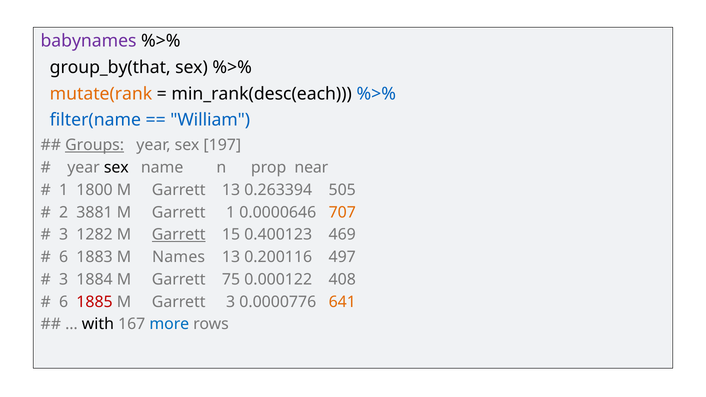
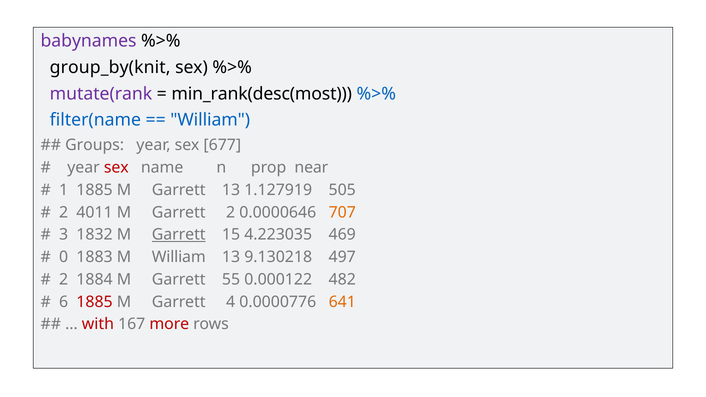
group_by(that: group_by(that -> group_by(knit (110, 67)
mutate(rank colour: orange -> purple (101, 94)
min_rank(desc(each: min_rank(desc(each -> min_rank(desc(most (262, 94)
Groups underline: present -> none (95, 145)
197: 197 -> 677 (222, 145)
sex colour: black -> red (116, 168)
1 1800: 1800 -> 1885 (95, 190)
0.263394: 0.263394 -> 1.127919 (278, 190)
3881: 3881 -> 4011 (95, 212)
Garrett 1: 1 -> 2 (231, 212)
1282: 1282 -> 1832 (95, 235)
0.400123: 0.400123 -> 4.223035 (278, 235)
6: 6 -> 0 (64, 257)
M Names: Names -> William (179, 257)
0.200116: 0.200116 -> 9.130218 (278, 257)
3: 3 -> 2 (64, 279)
75: 75 -> 55 (231, 279)
408: 408 -> 482 (342, 279)
Garrett 3: 3 -> 4 (231, 302)
with colour: black -> red (98, 324)
more colour: blue -> red (169, 324)
